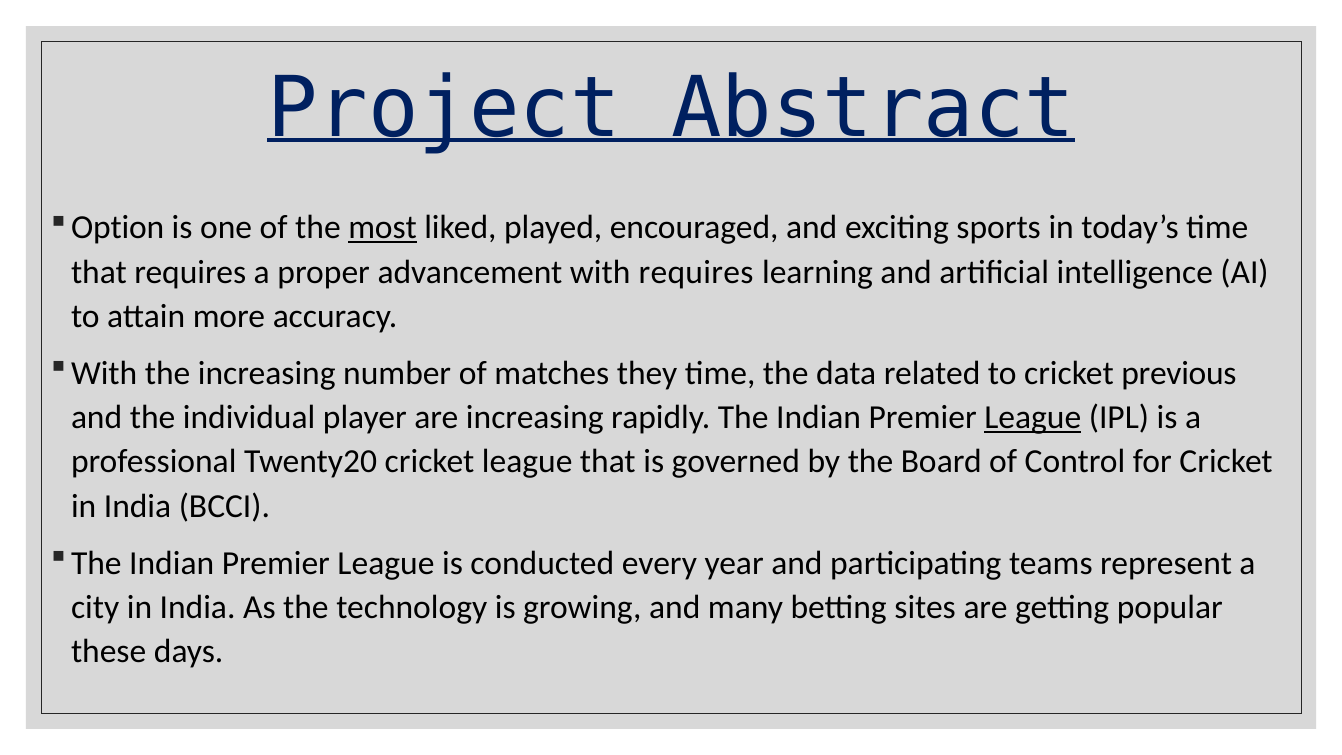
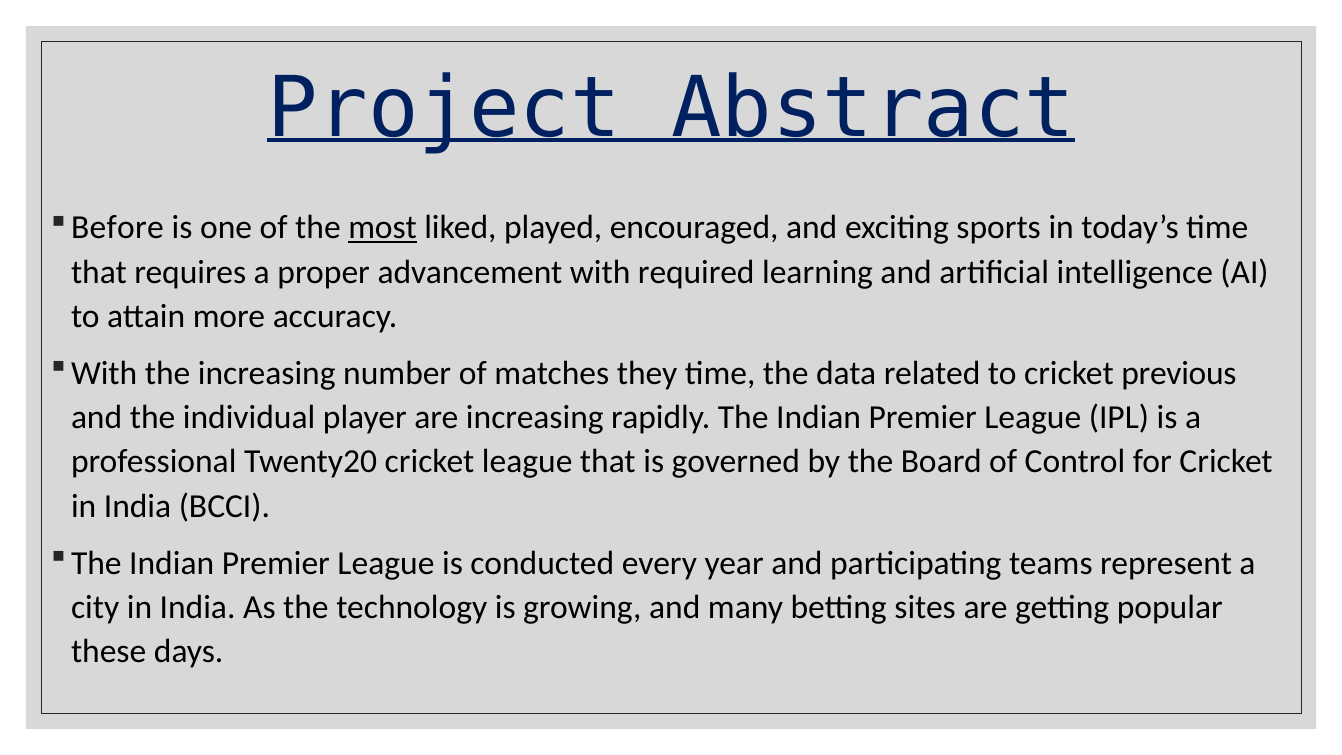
Option: Option -> Before (117, 228)
with requires: requires -> required (696, 272)
League underline: present -> none (1033, 417)
